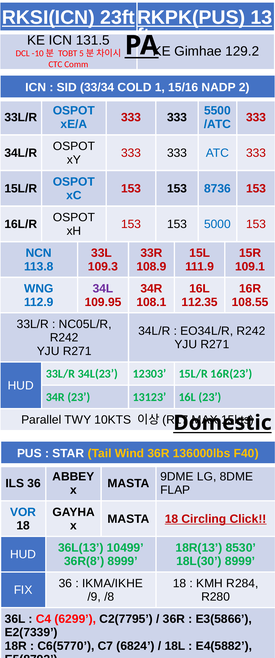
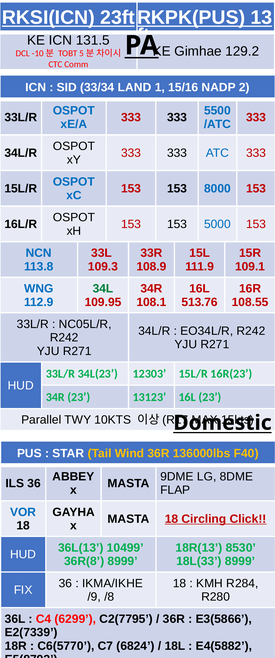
COLD: COLD -> LAND (134, 87)
8736: 8736 -> 8000 (217, 189)
34L colour: purple -> green (103, 289)
112.35: 112.35 -> 513.76 (200, 302)
18L(30: 18L(30 -> 18L(33 (199, 561)
